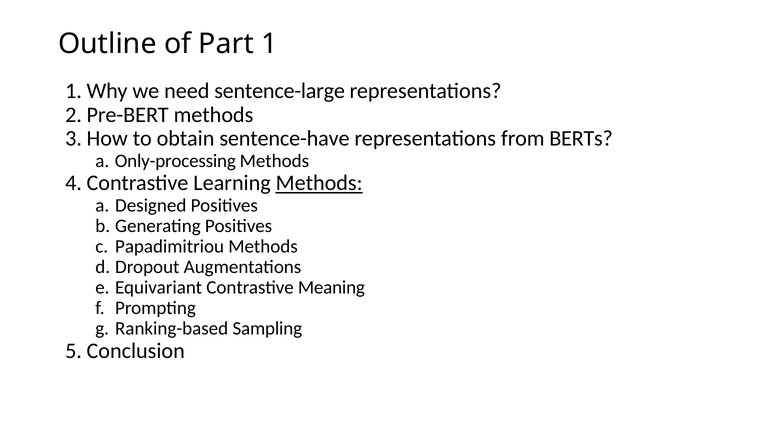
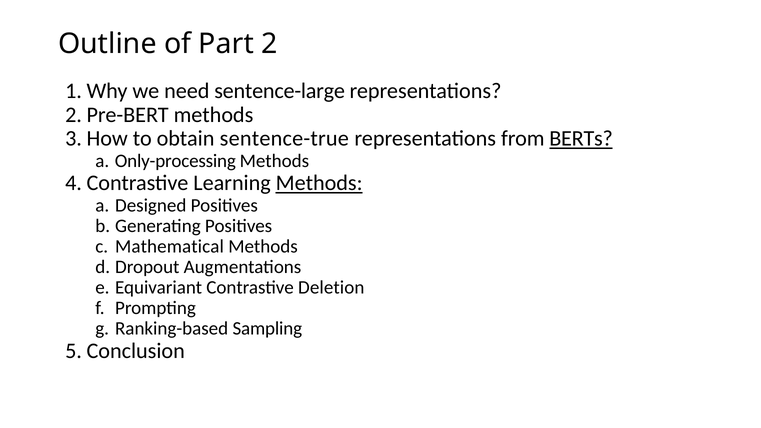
1: 1 -> 2 (269, 44)
sentence-have: sentence-have -> sentence-true (284, 139)
BERTs underline: none -> present (581, 139)
Papadimitriou: Papadimitriou -> Mathematical (170, 246)
Meaning: Meaning -> Deletion (331, 288)
